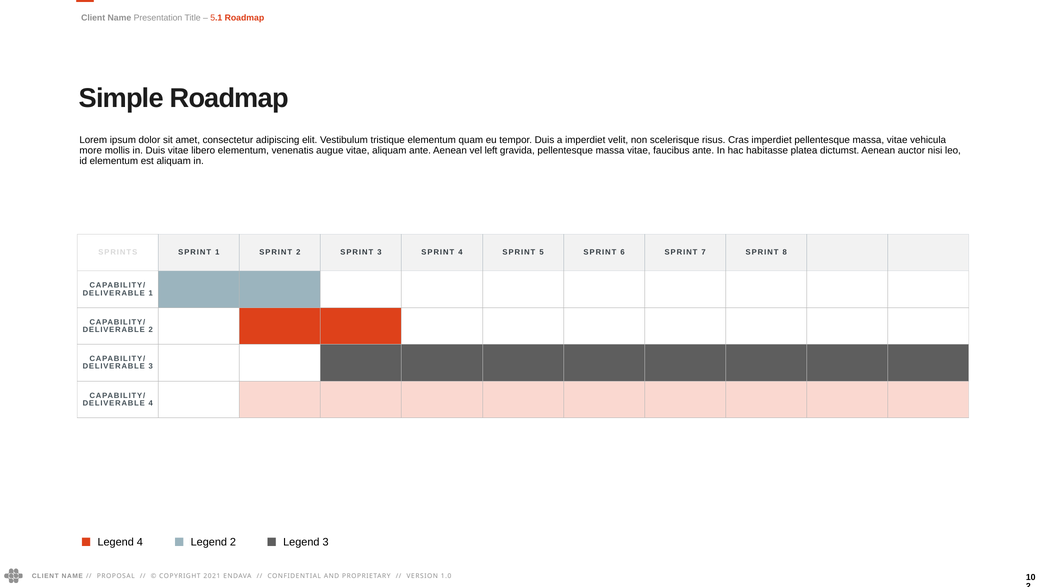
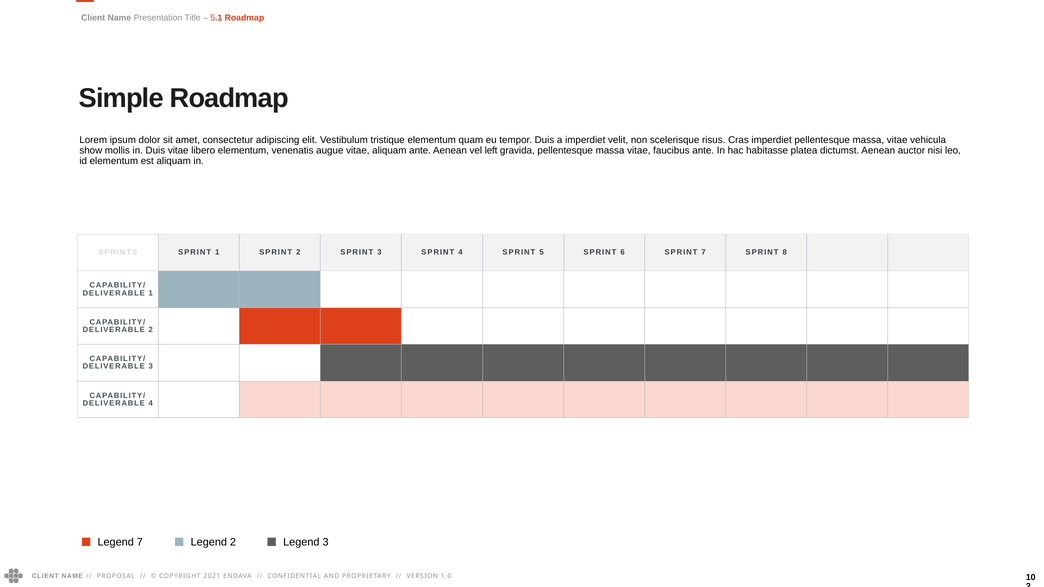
more: more -> show (91, 151)
Legend 4: 4 -> 7 (140, 543)
